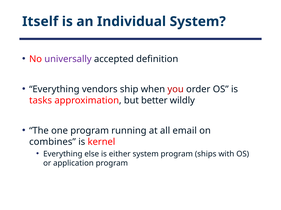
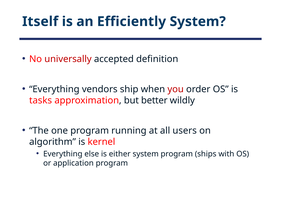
Individual: Individual -> Efficiently (132, 22)
universally colour: purple -> red (68, 59)
email: email -> users (185, 131)
combines: combines -> algorithm (53, 142)
